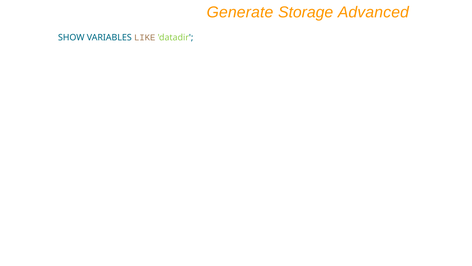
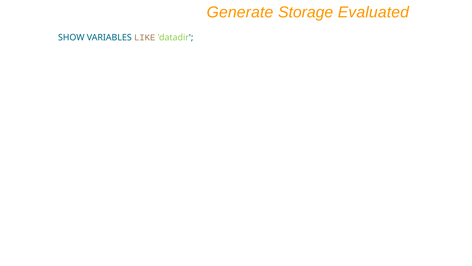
Advanced: Advanced -> Evaluated (373, 12)
